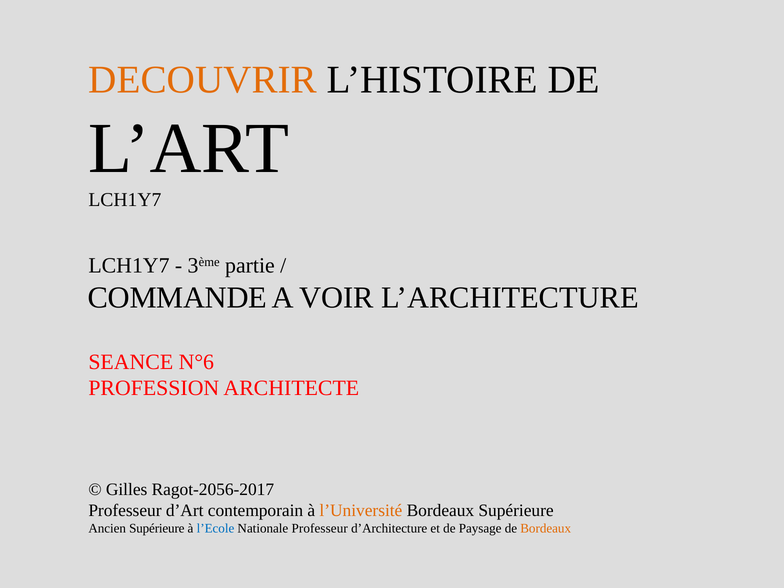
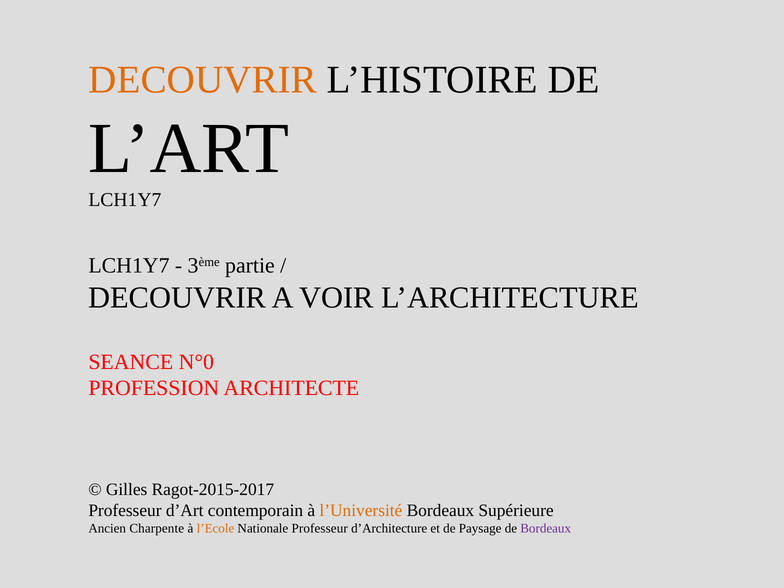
COMMANDE: COMMANDE -> DECOUVRIR (177, 298)
N°6: N°6 -> N°0 (196, 362)
Ragot-2056-2017: Ragot-2056-2017 -> Ragot-2015-2017 (213, 489)
Ancien Supérieure: Supérieure -> Charpente (157, 528)
l’Ecole colour: blue -> orange (215, 528)
Bordeaux colour: orange -> purple (546, 528)
